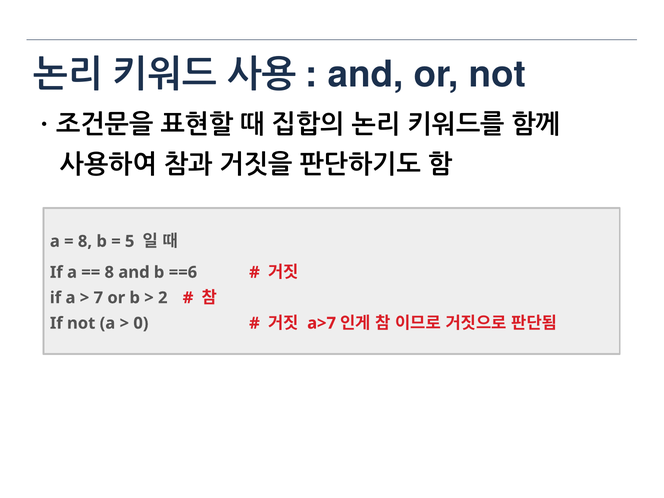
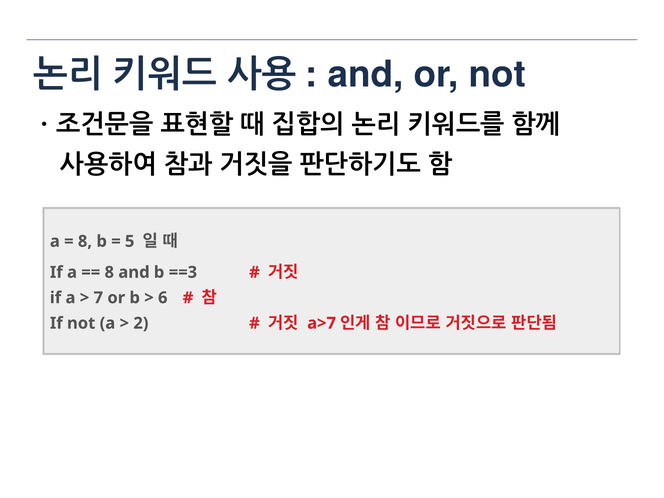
==6: ==6 -> ==3 (183, 272)
2: 2 -> 6 (163, 298)
0: 0 -> 2 (141, 323)
